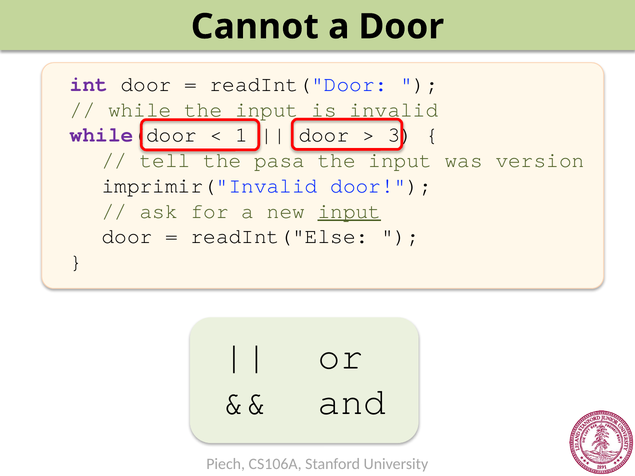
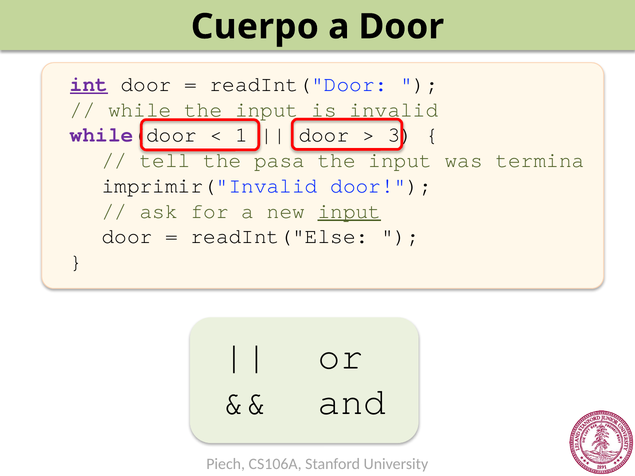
Cannot: Cannot -> Cuerpo (255, 27)
int underline: none -> present (89, 84)
version: version -> termina (540, 160)
